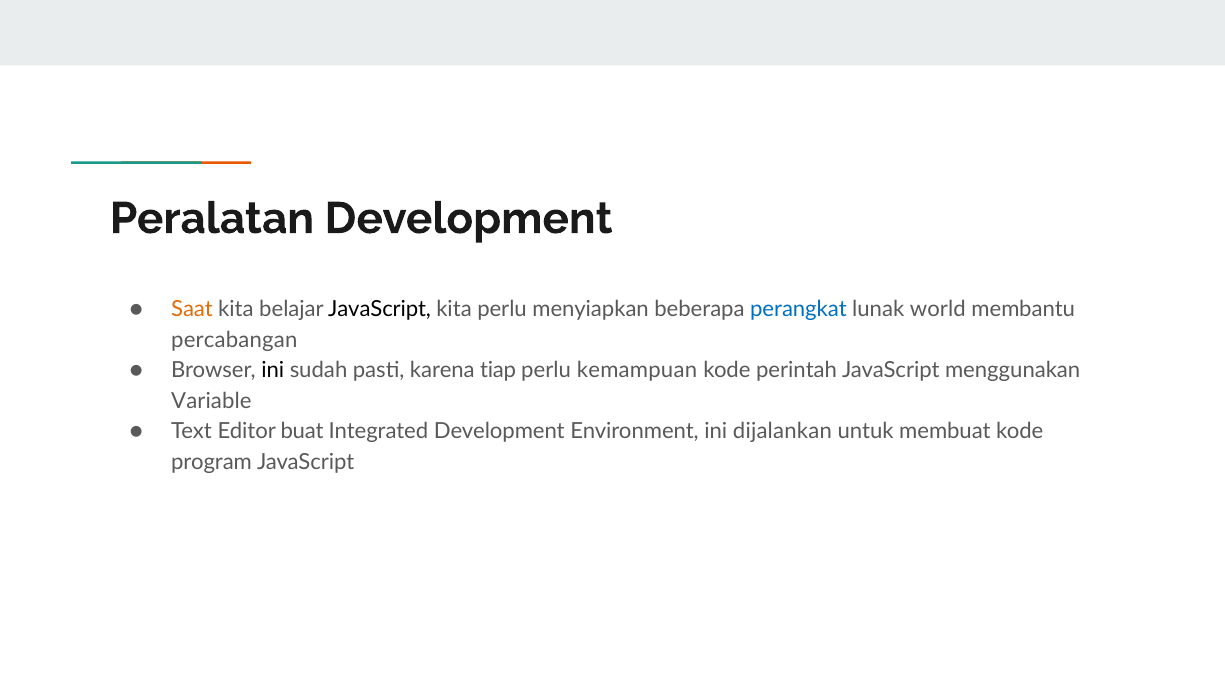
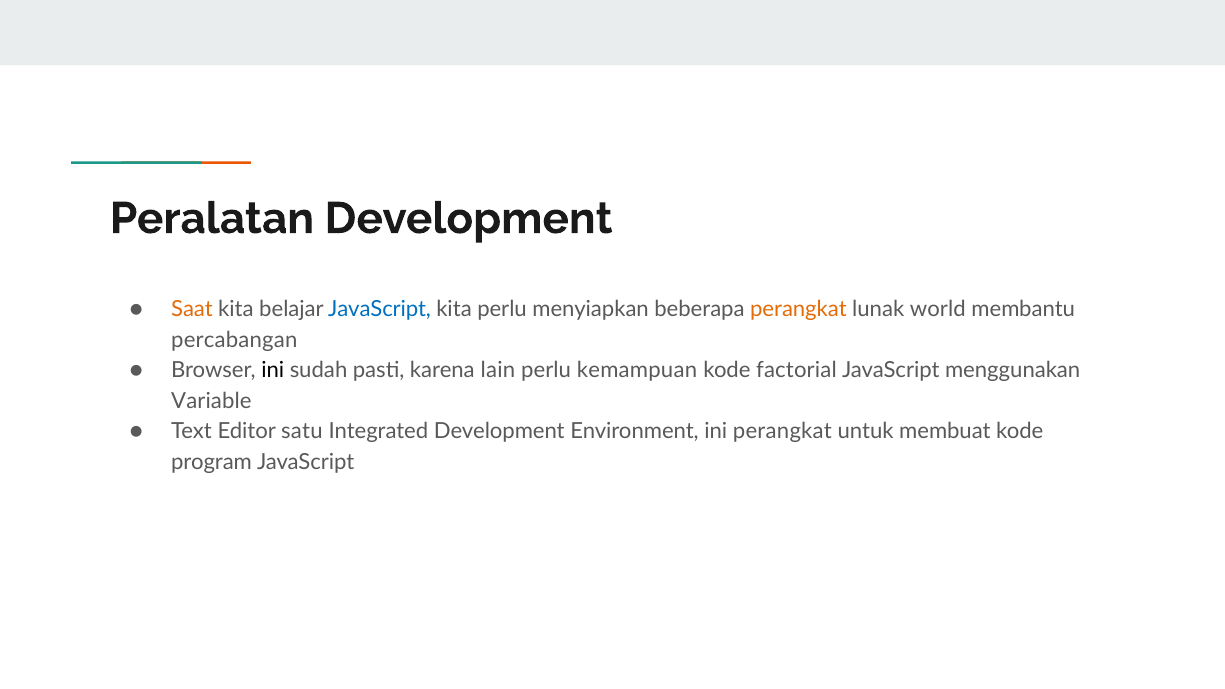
JavaScript colour: black -> blue (380, 310)
perangkat colour: blue -> orange (798, 310)
tiap: tiap -> lain (498, 371)
perintah: perintah -> factorial (796, 371)
buat: buat -> satu (302, 432)
ini dijalankan: dijalankan -> perangkat (782, 432)
